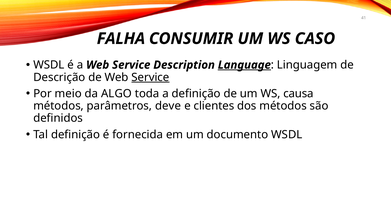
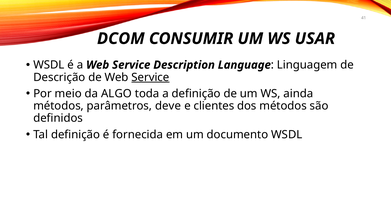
FALHA: FALHA -> DCOM (121, 39)
CASO: CASO -> USAR (315, 39)
Language underline: present -> none (244, 65)
causa: causa -> ainda (298, 94)
